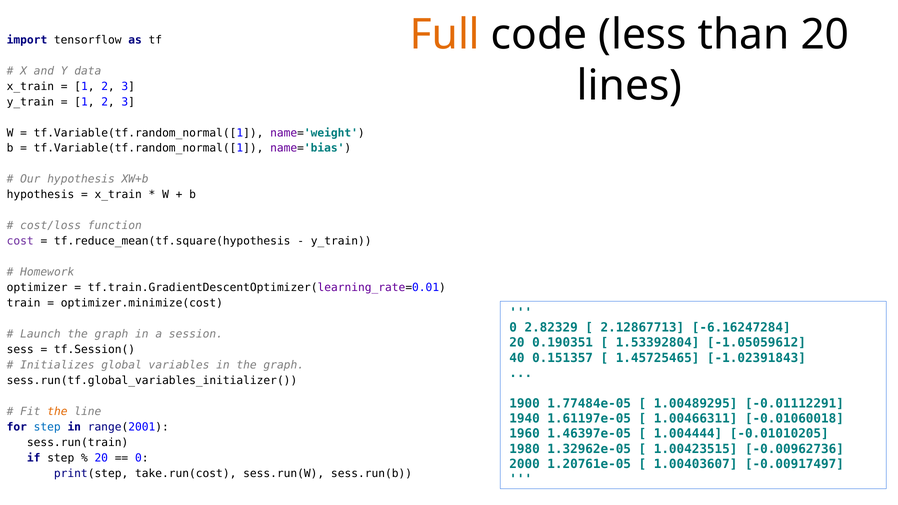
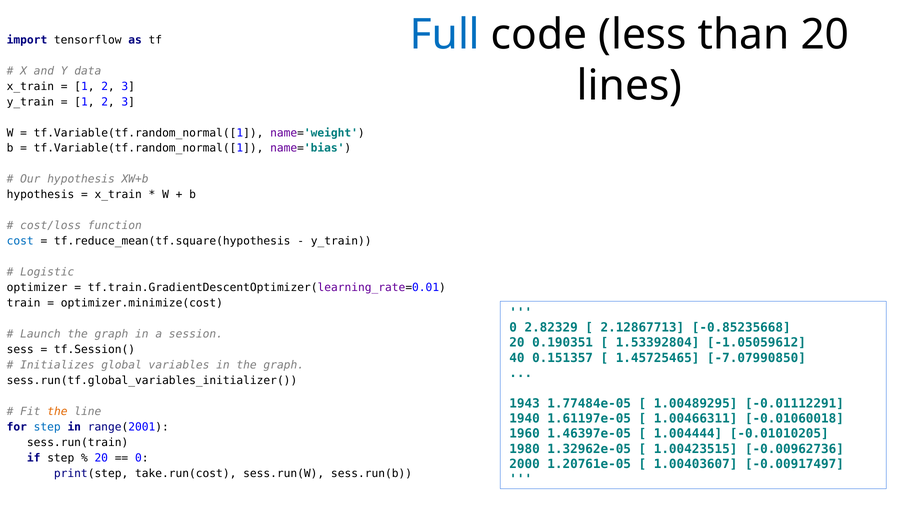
Full colour: orange -> blue (445, 35)
cost colour: purple -> blue (20, 241)
Homework: Homework -> Logistic (47, 272)
-6.16247284: -6.16247284 -> -0.85235668 (741, 328)
-1.02391843: -1.02391843 -> -7.07990850 (756, 358)
1900: 1900 -> 1943 (525, 404)
